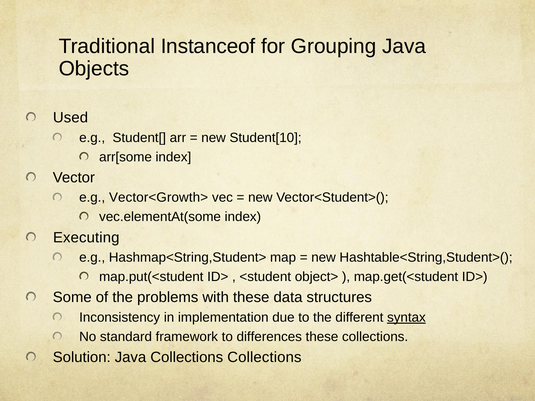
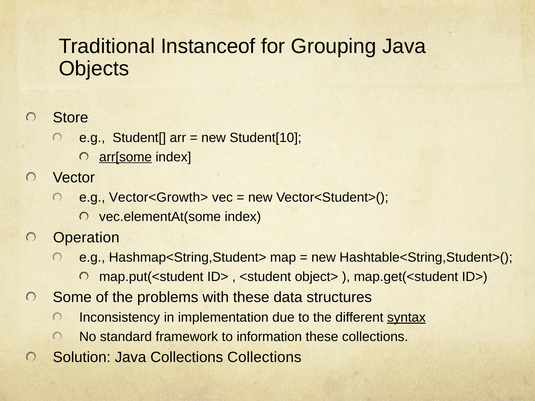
Used: Used -> Store (71, 118)
arr[some underline: none -> present (126, 157)
Executing: Executing -> Operation (86, 238)
differences: differences -> information (269, 337)
